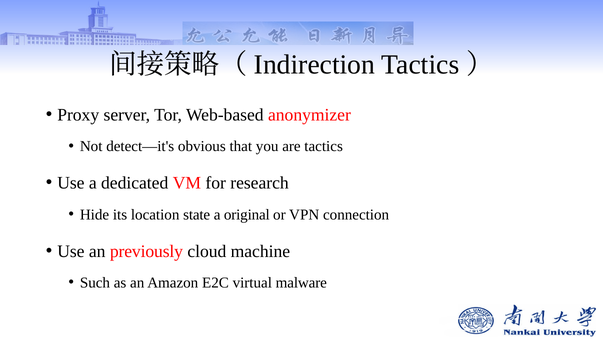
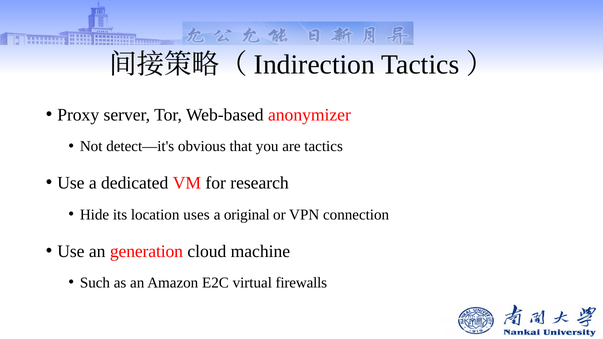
state: state -> uses (197, 215)
previously: previously -> generation (146, 251)
malware: malware -> firewalls (301, 283)
